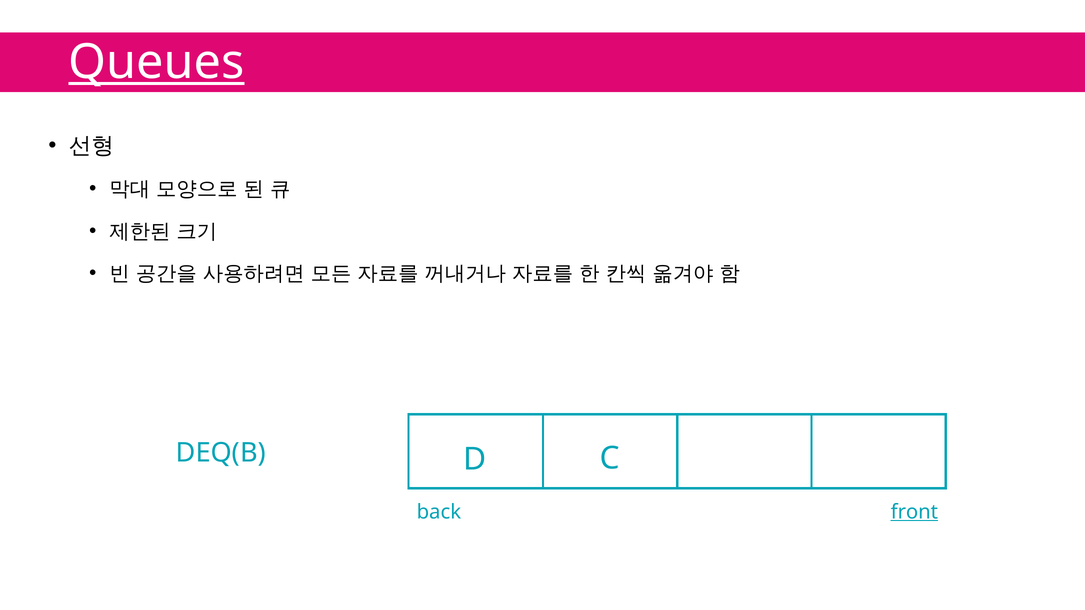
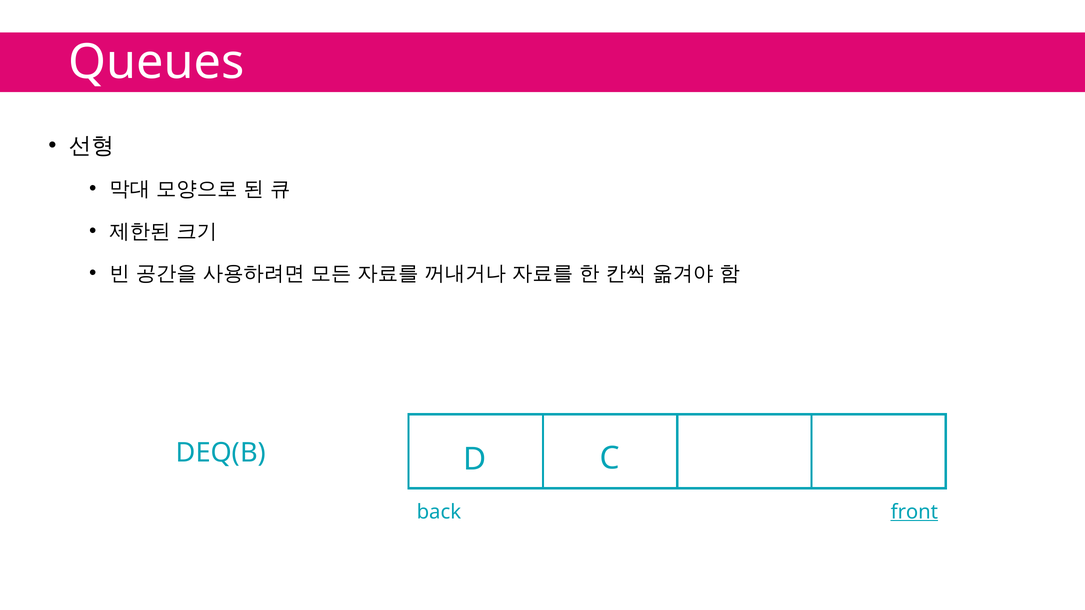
Queues underline: present -> none (156, 62)
